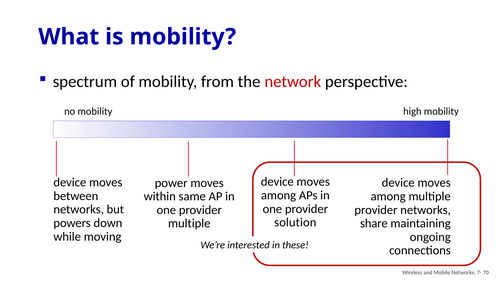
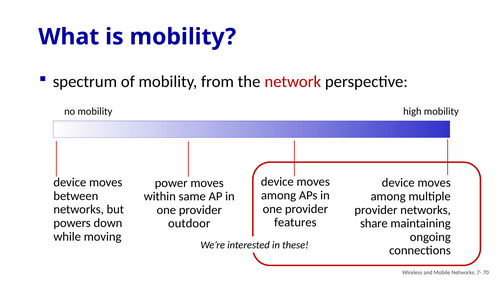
solution: solution -> features (295, 223)
multiple: multiple -> outdoor (189, 224)
